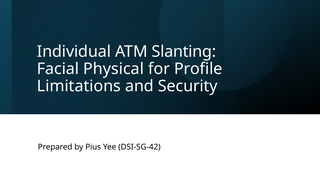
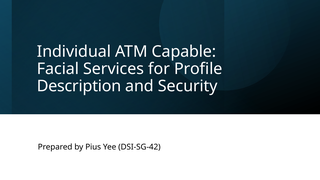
Slanting: Slanting -> Capable (184, 52)
Physical: Physical -> Services (114, 69)
Limitations: Limitations -> Description (79, 86)
